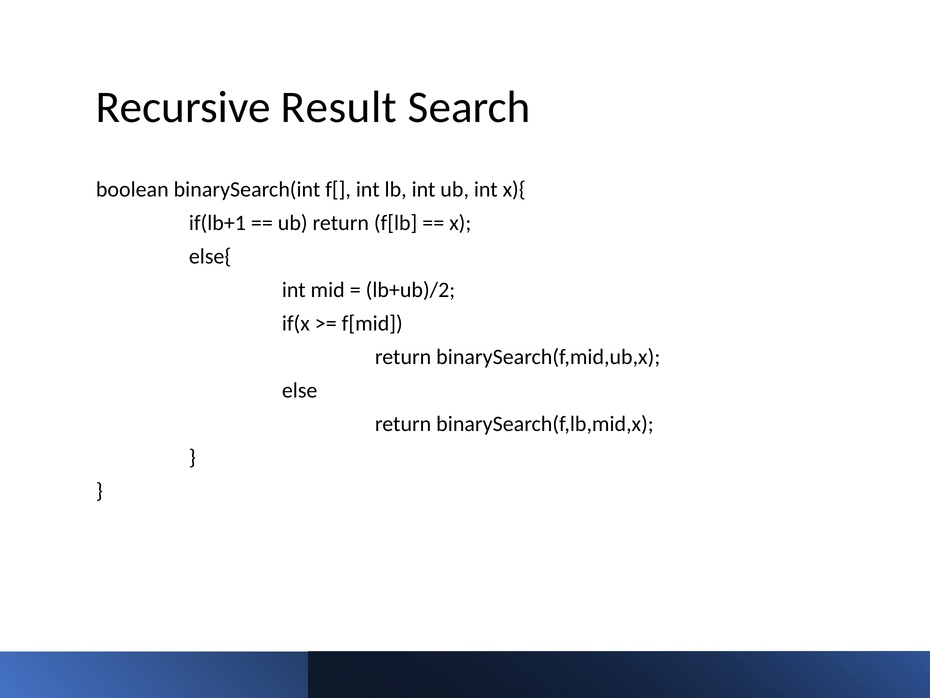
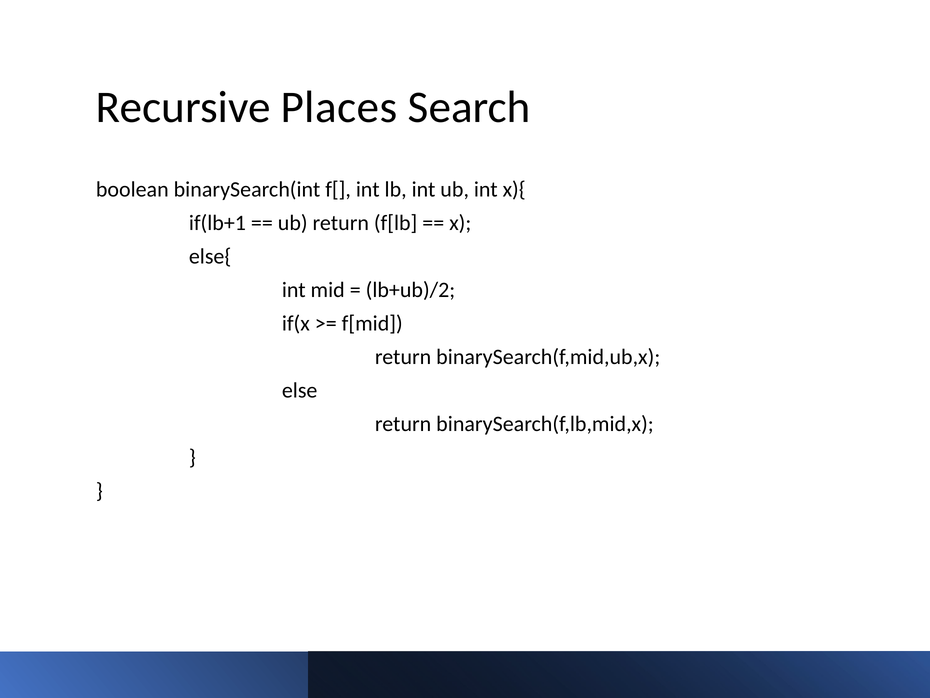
Result: Result -> Places (339, 107)
